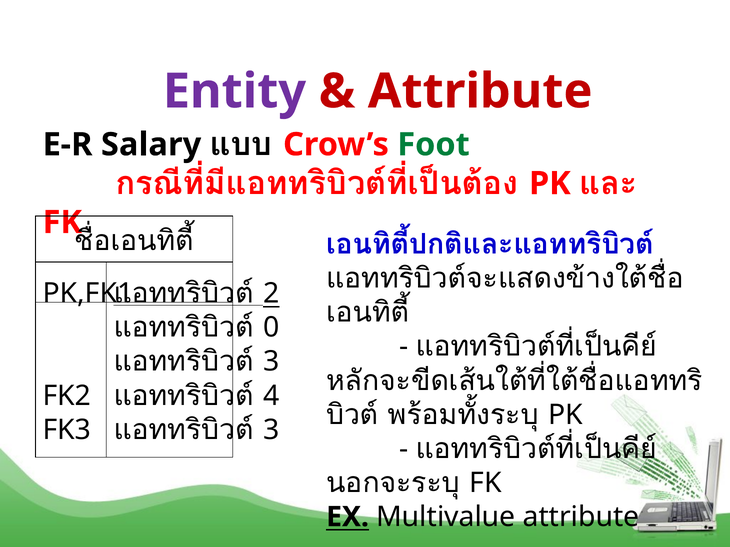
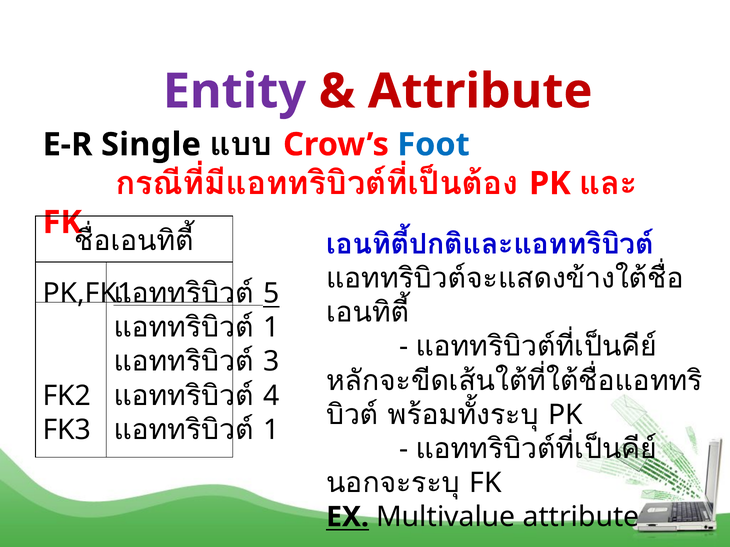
Salary: Salary -> Single (151, 145)
Foot colour: green -> blue (433, 145)
2: 2 -> 5 (271, 294)
0: 0 -> 1 (271, 328)
3: 3 -> 1 (271, 430)
